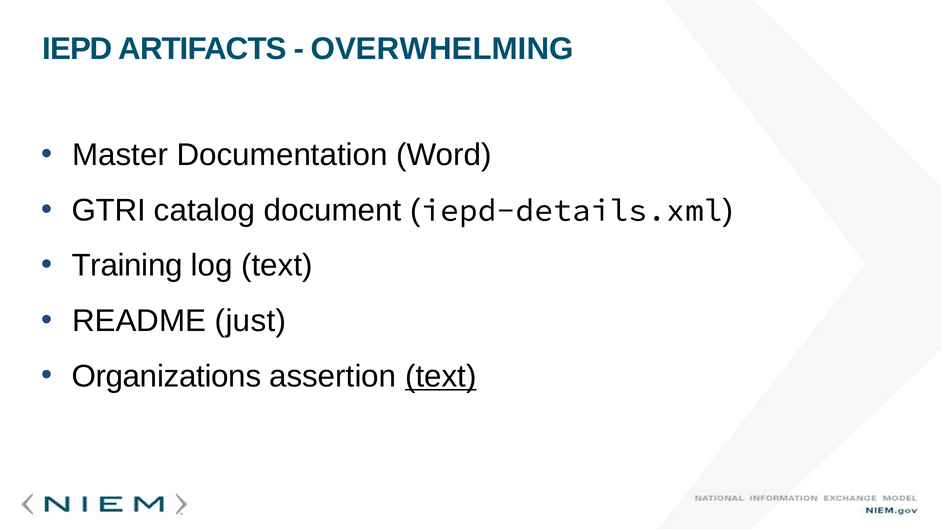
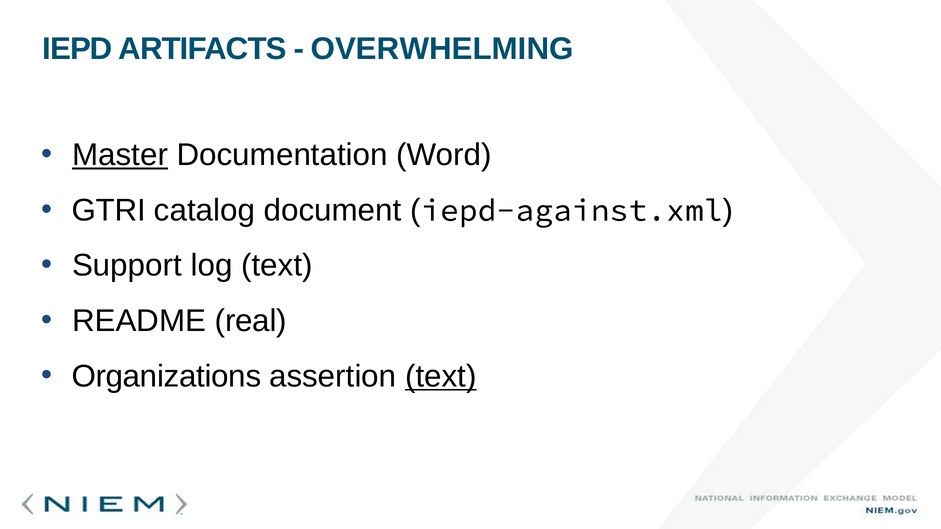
Master underline: none -> present (120, 155)
iepd-details.xml: iepd-details.xml -> iepd-against.xml (572, 210)
Training: Training -> Support (127, 266)
just: just -> real (251, 321)
